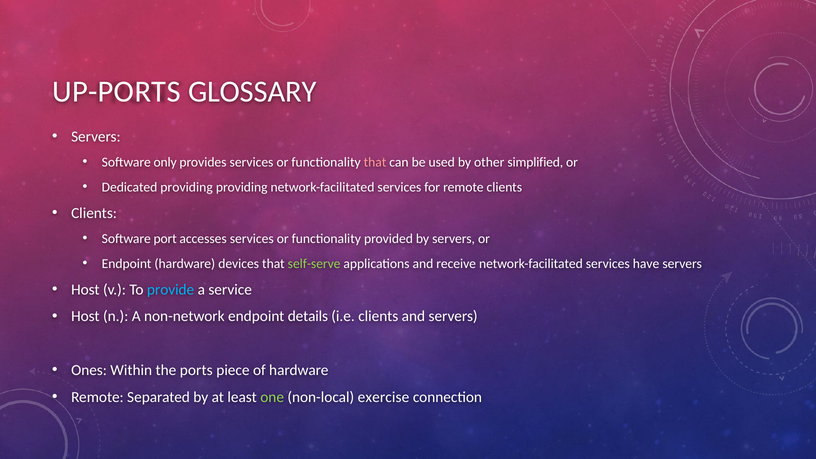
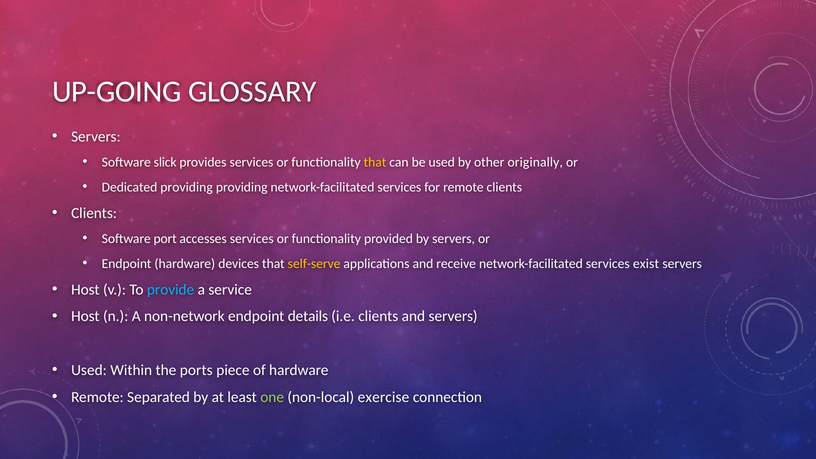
UP-PORTS: UP-PORTS -> UP-GOING (117, 92)
only: only -> slick (165, 162)
that colour: pink -> yellow (375, 162)
simplified: simplified -> originally (535, 162)
self-serve colour: light green -> yellow (314, 264)
have: have -> exist (646, 264)
Ones: Ones -> Used (89, 370)
